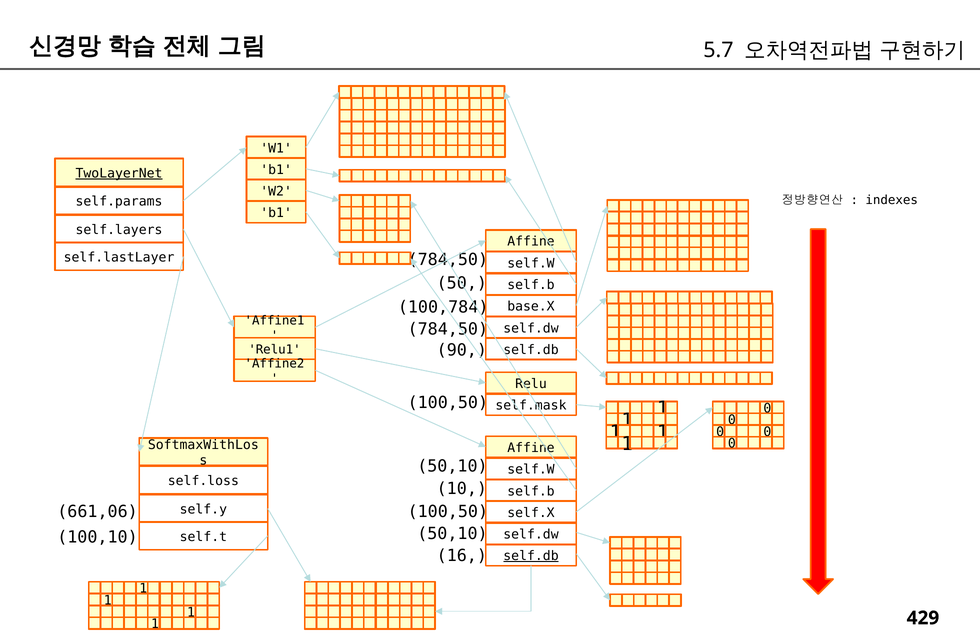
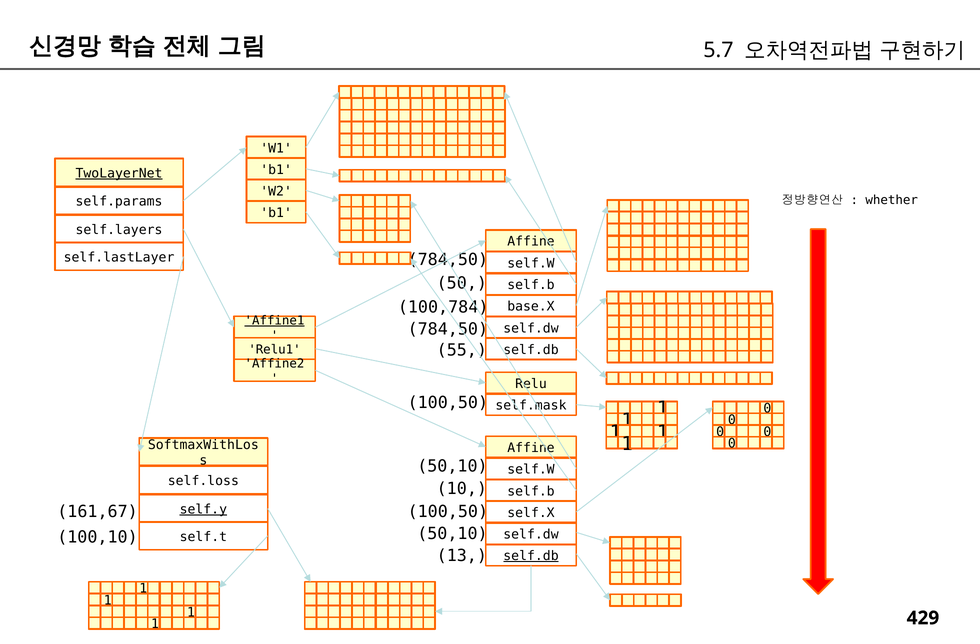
indexes: indexes -> whether (892, 200)
Affine1 underline: none -> present (275, 320)
90: 90 -> 55 (462, 350)
self.y underline: none -> present (203, 509)
661,06: 661,06 -> 161,67 (98, 512)
16: 16 -> 13 (462, 555)
